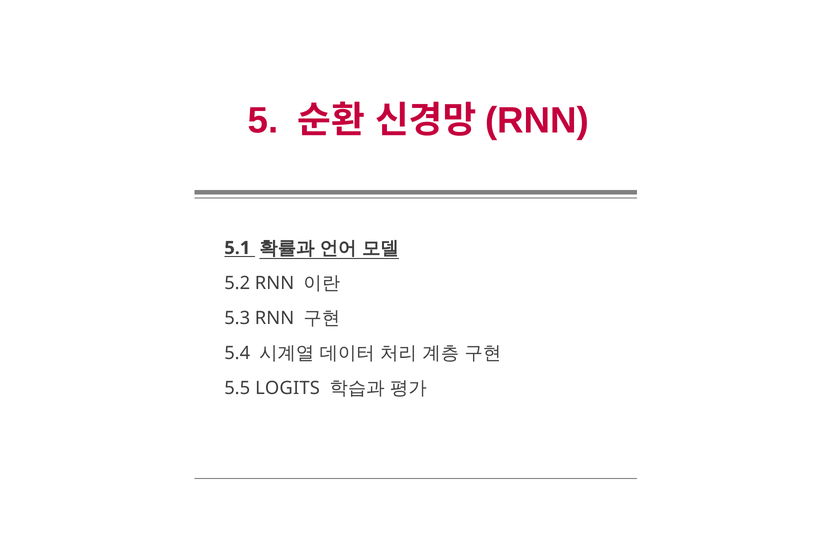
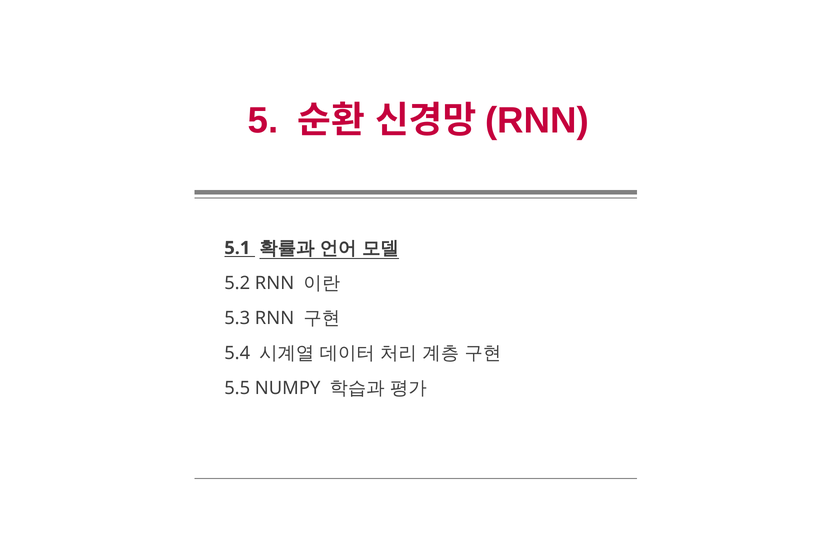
LOGITS: LOGITS -> NUMPY (288, 388)
